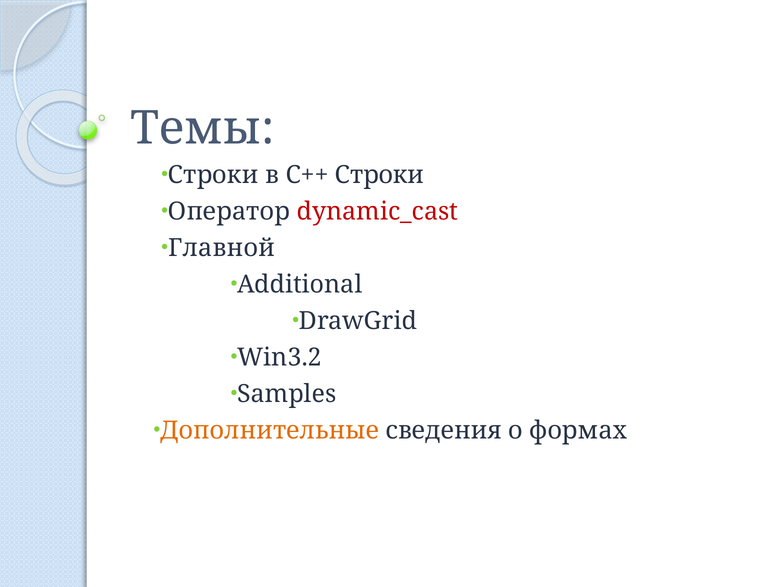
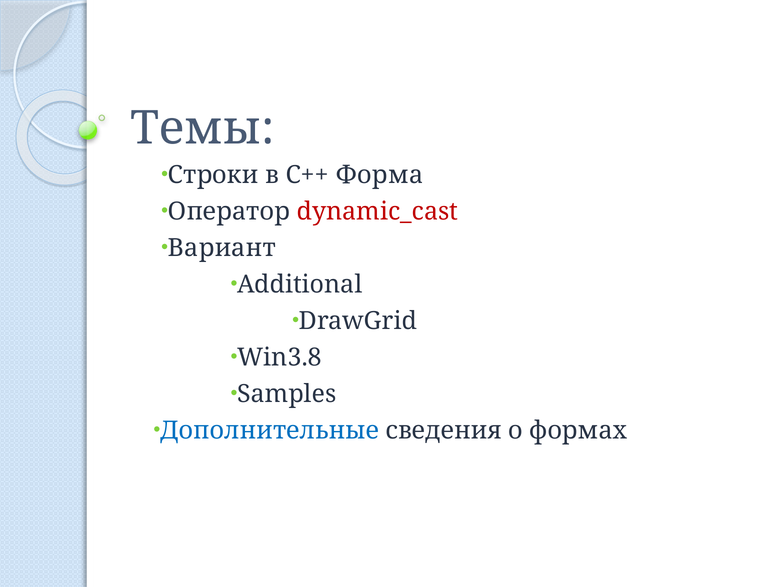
C++ Строки: Строки -> Форма (379, 175)
Главной: Главной -> Вариант (222, 248)
Win3.2: Win3.2 -> Win3.8 (280, 358)
Дополнительные colour: orange -> blue (270, 431)
